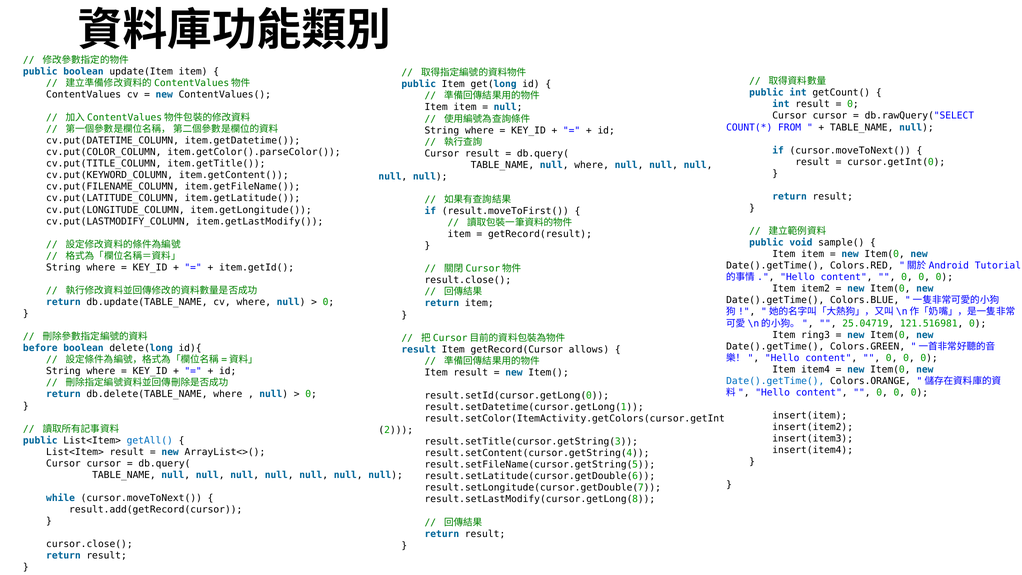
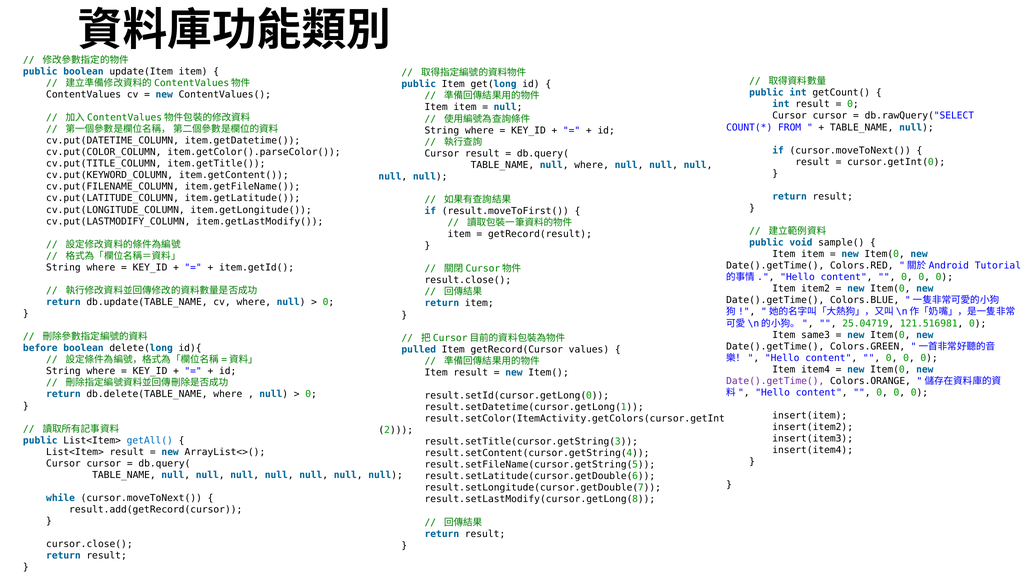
ring3: ring3 -> same3 (816, 335)
result: result -> pulled (419, 349)
allows: allows -> values (589, 349)
Date().getTime( colour: blue -> purple (775, 381)
